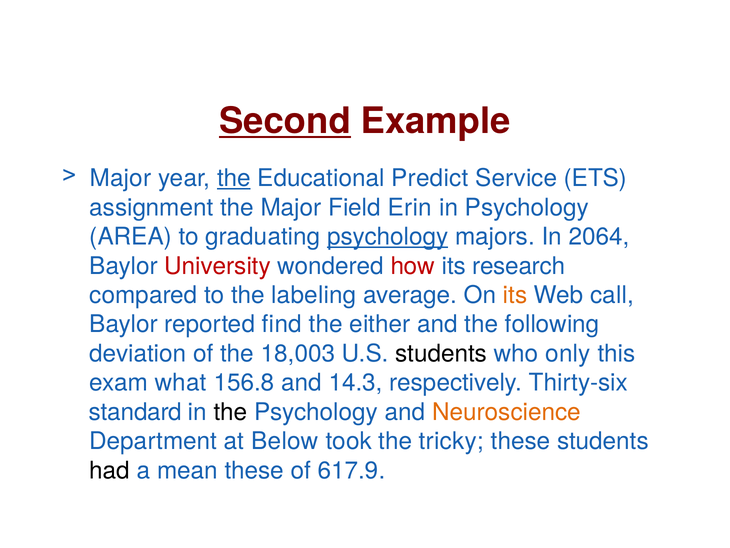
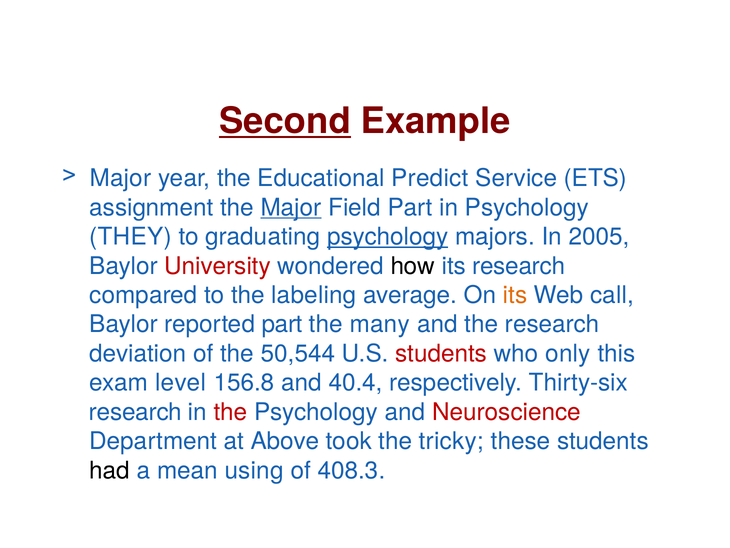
the underline: present -> none (234, 178)
Major underline: none -> present (291, 207)
Field Erin: Erin -> Part (410, 207)
AREA: AREA -> THEY (131, 237)
2064: 2064 -> 2005 (599, 237)
how colour: red -> black (413, 266)
reported find: find -> part (282, 324)
either: either -> many (380, 324)
the following: following -> research (552, 324)
18,003: 18,003 -> 50,544 (298, 353)
students colour: black -> red (441, 353)
what: what -> level (181, 383)
14.3: 14.3 -> 40.4 (356, 383)
standard: standard -> research (135, 412)
the colour: black -> red (231, 412)
Neuroscience colour: orange -> red (506, 412)
Below: Below -> Above (285, 441)
mean these: these -> using (254, 470)
617.9: 617.9 -> 408.3 (351, 470)
